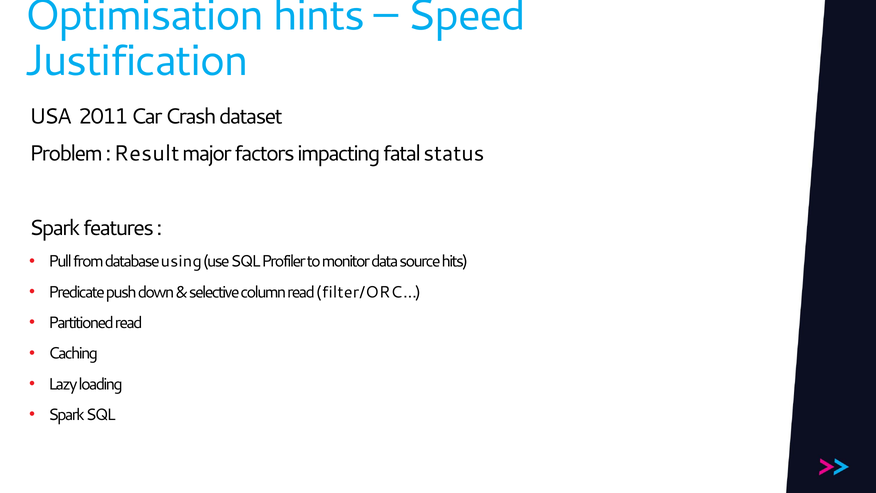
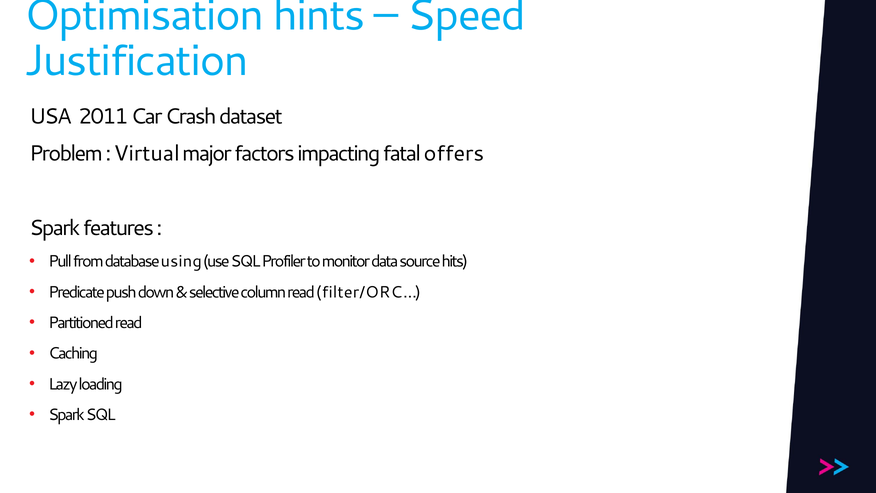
Result: Result -> Virtual (147, 153)
status: status -> offers (454, 153)
